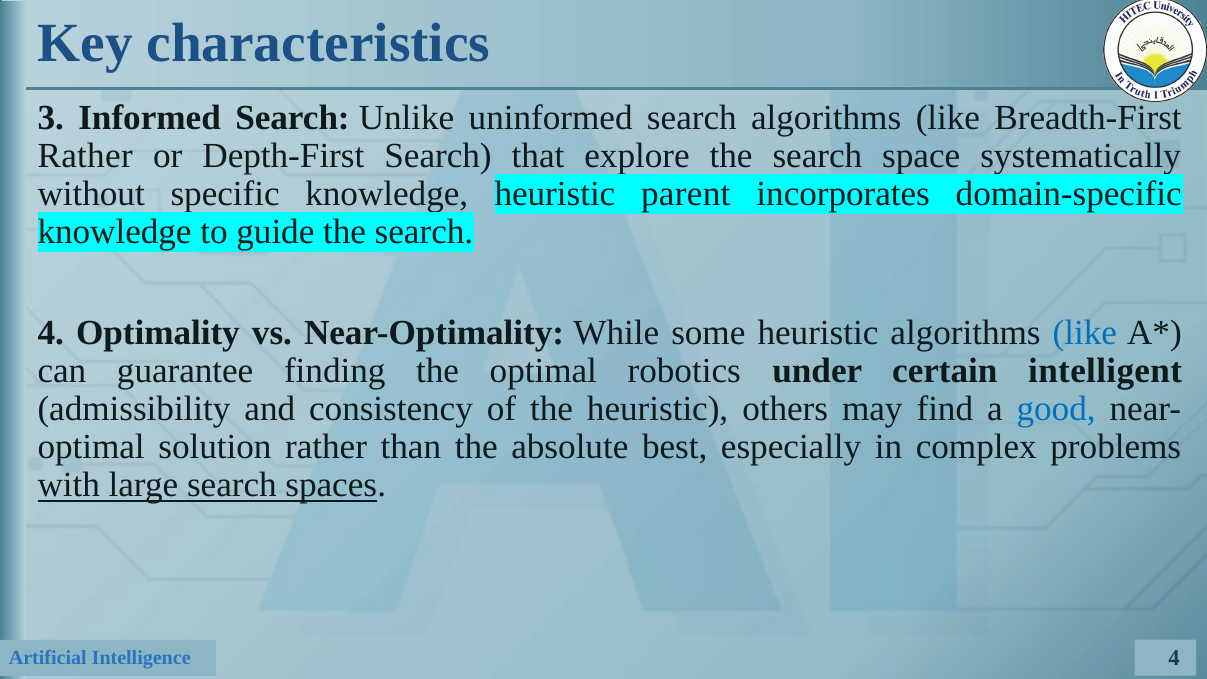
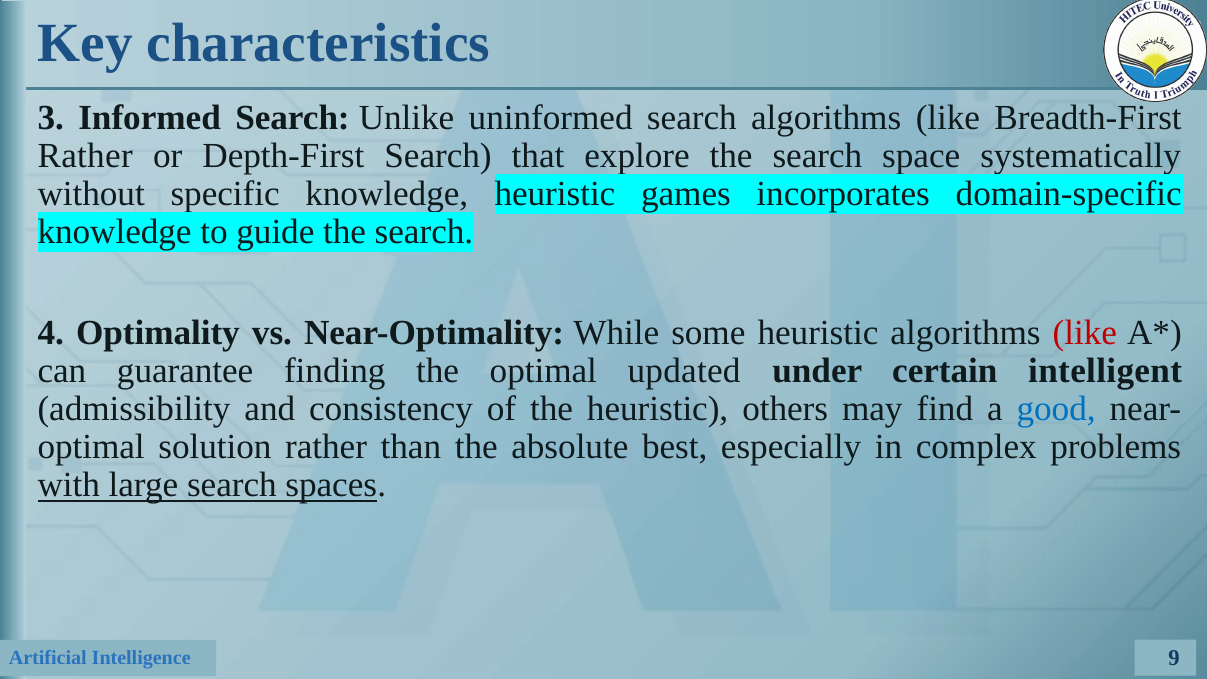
parent: parent -> games (686, 194)
like colour: blue -> red (1085, 333)
robotics: robotics -> updated (684, 371)
4: 4 -> 9 (1174, 658)
